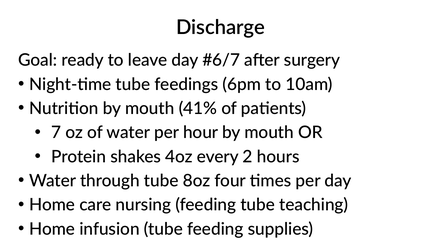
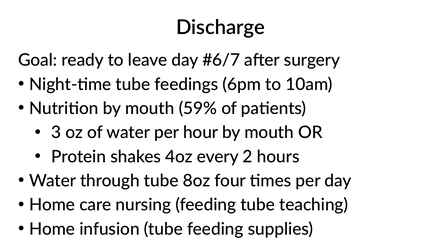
41%: 41% -> 59% (198, 108)
7: 7 -> 3 (56, 132)
